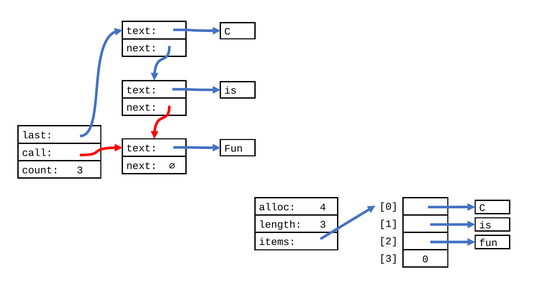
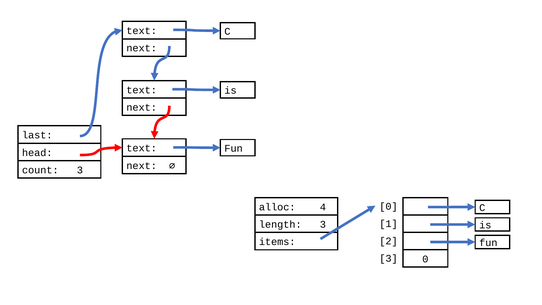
call: call -> head (37, 153)
